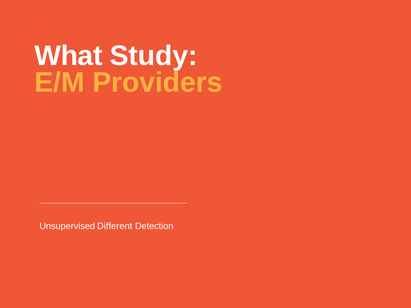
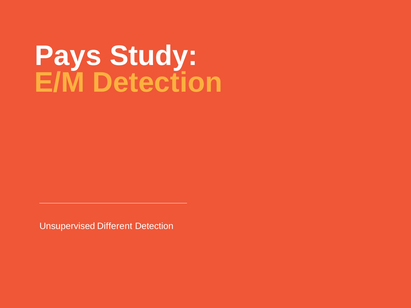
What: What -> Pays (68, 56)
E/M Providers: Providers -> Detection (157, 83)
